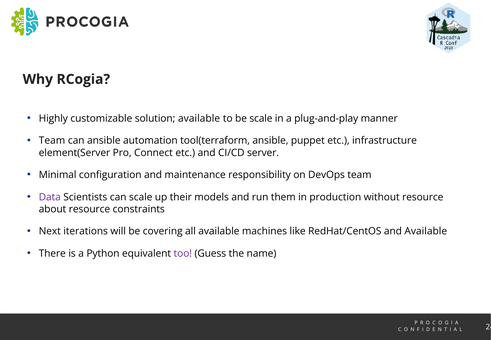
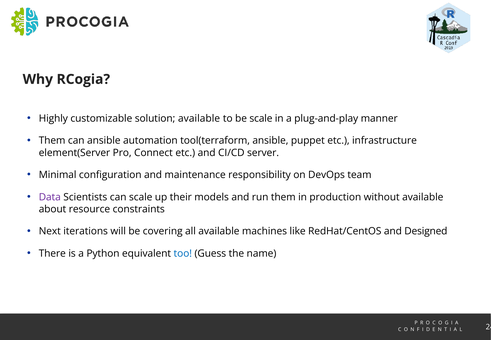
Team: Team -> Them (52, 141)
without resource: resource -> available (423, 197)
and Available: Available -> Designed (426, 231)
too colour: purple -> blue (183, 253)
